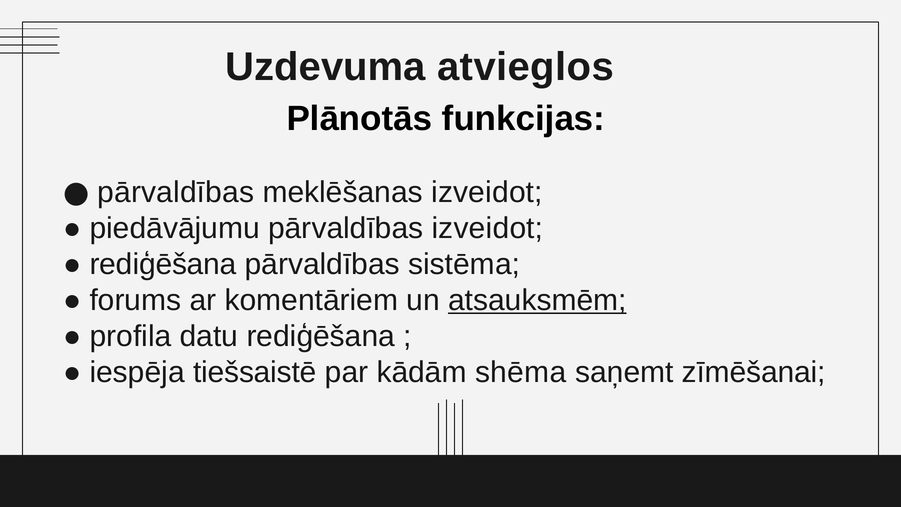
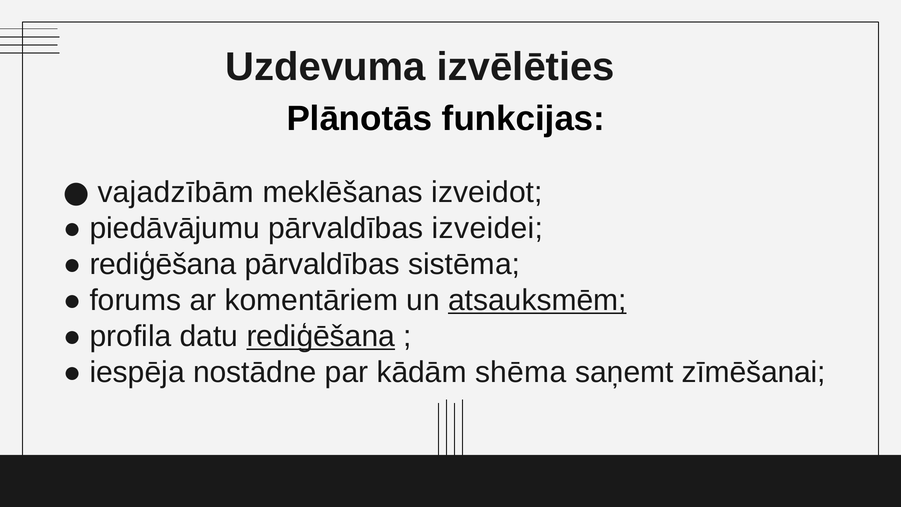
atvieglos: atvieglos -> izvēlēties (526, 67)
pārvaldības: pārvaldības -> vajadzībām (176, 192)
pārvaldības izveidot: izveidot -> izveidei (487, 228)
rediģēšana underline: none -> present (321, 336)
tiešsaistē: tiešsaistē -> nostādne (255, 372)
